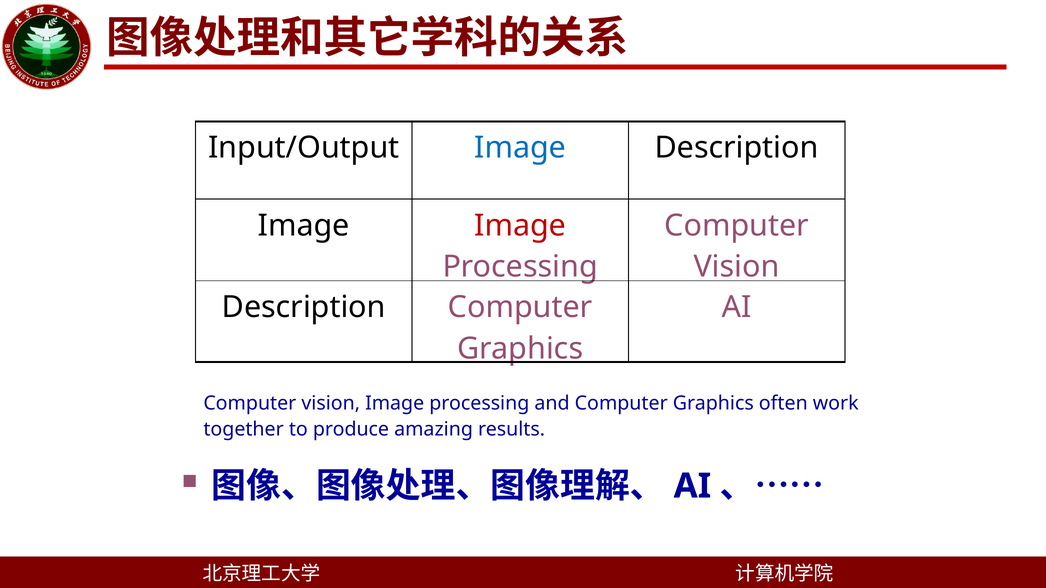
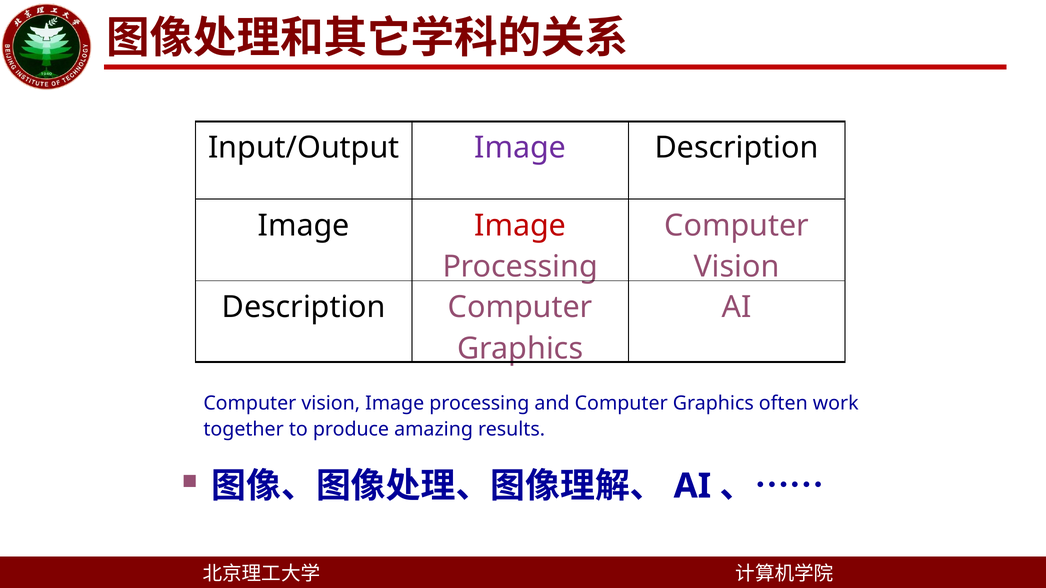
Image colour: blue -> purple (520, 148)
